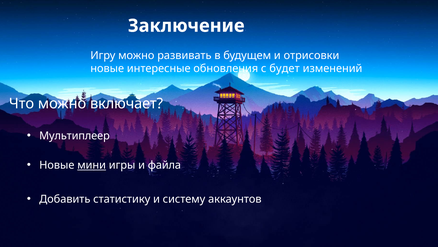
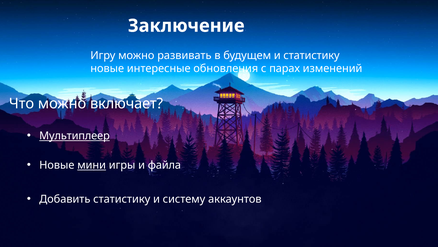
и отрисовки: отрисовки -> статистику (312, 55)
будет: будет -> парах (285, 68)
Мультиплеер underline: none -> present (74, 136)
